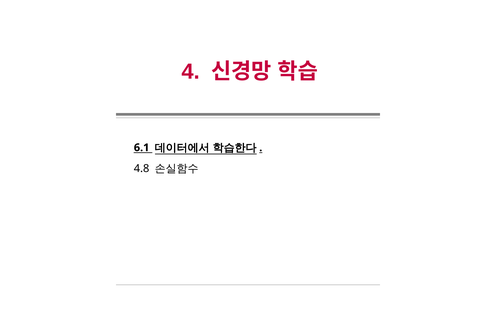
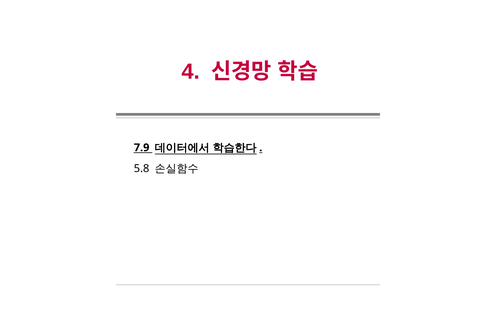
6.1: 6.1 -> 7.9 (142, 148)
4.8: 4.8 -> 5.8 (142, 169)
